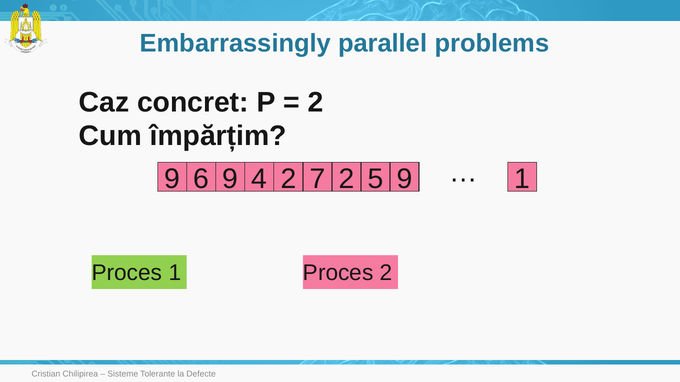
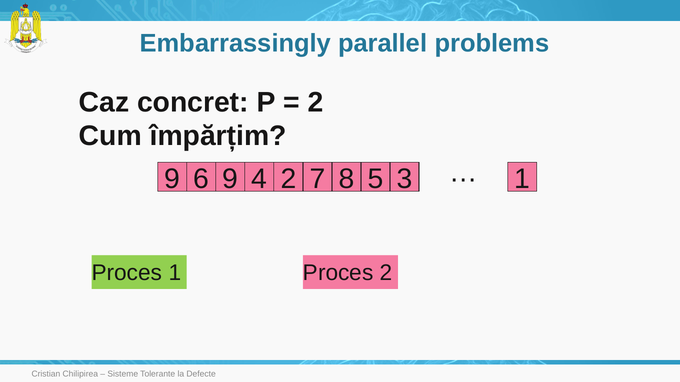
7 2: 2 -> 8 (347, 179)
5 9: 9 -> 3 (405, 179)
